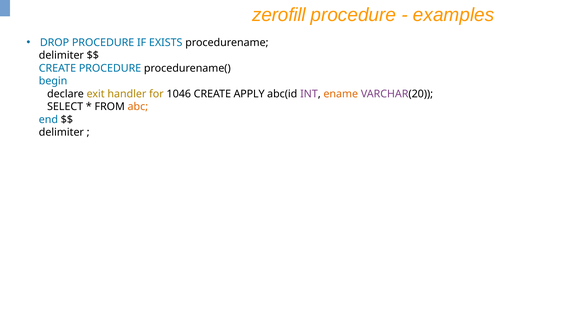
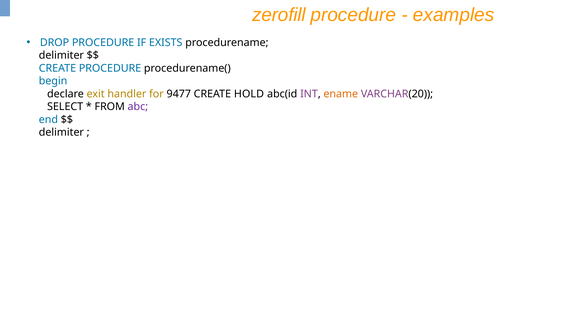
1046: 1046 -> 9477 (179, 94)
APPLY: APPLY -> HOLD (249, 94)
abc colour: orange -> purple (138, 107)
